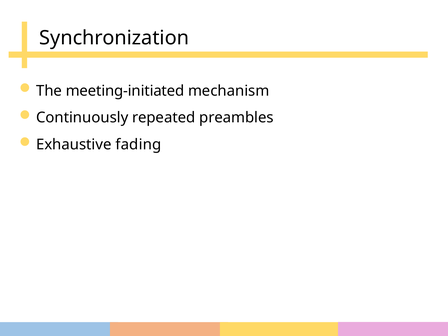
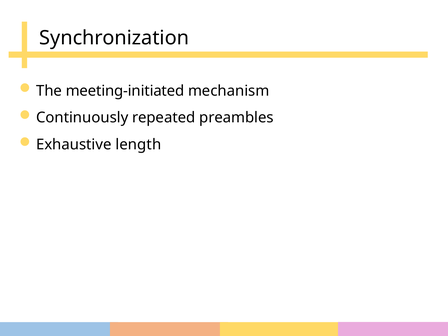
fading: fading -> length (138, 145)
